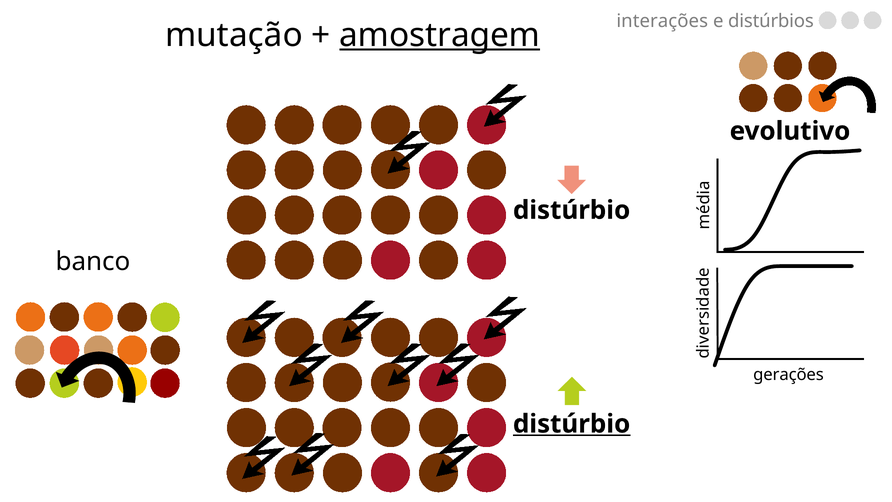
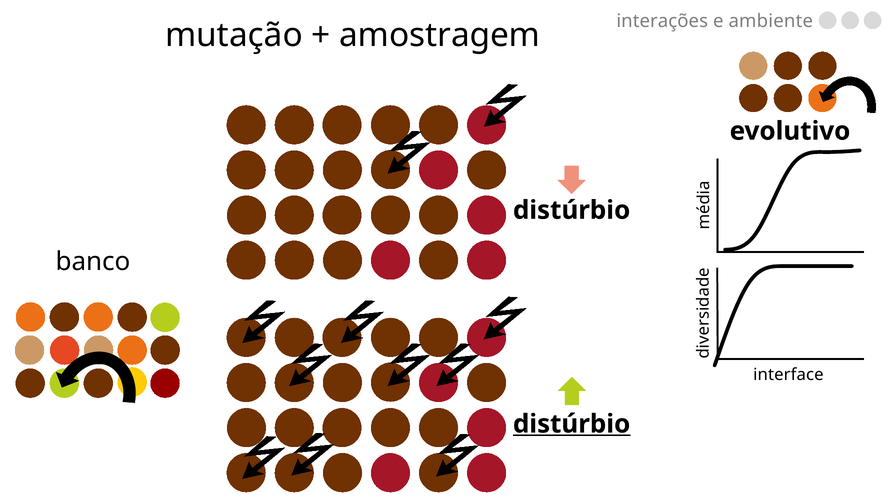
distúrbios: distúrbios -> ambiente (771, 21)
amostragem underline: present -> none (440, 35)
gerações: gerações -> interface (788, 374)
